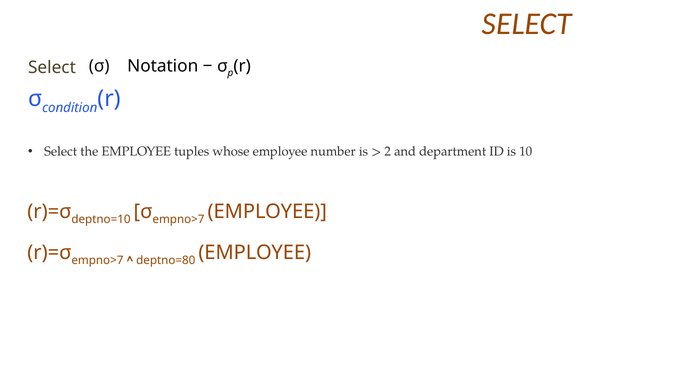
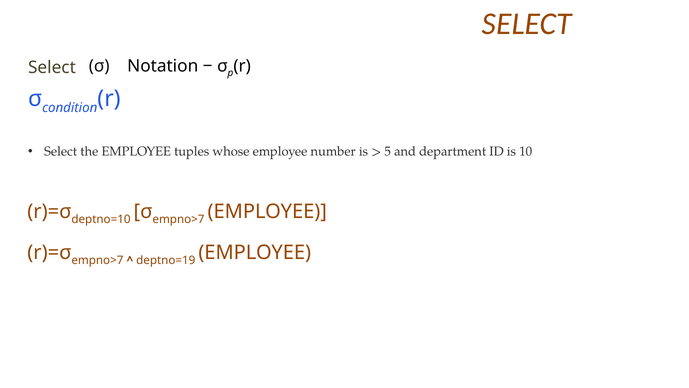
2: 2 -> 5 (388, 152)
deptno=80: deptno=80 -> deptno=19 (166, 260)
